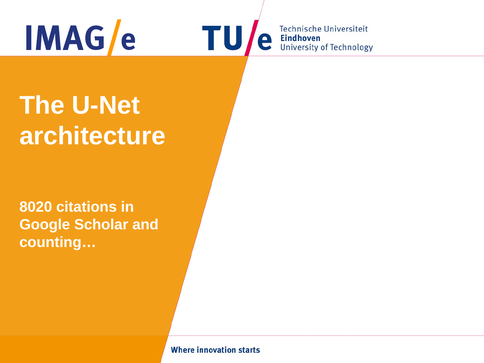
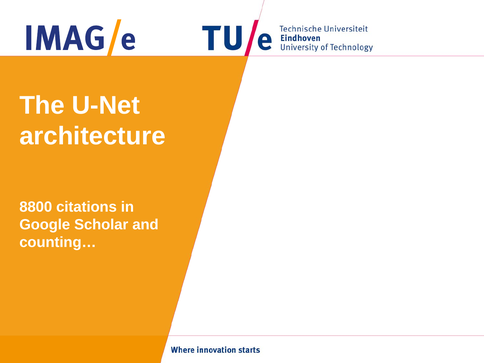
8020: 8020 -> 8800 (36, 207)
